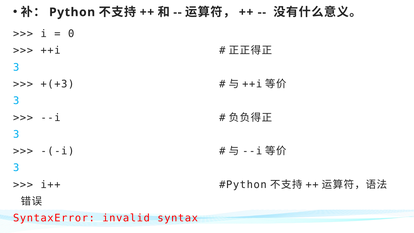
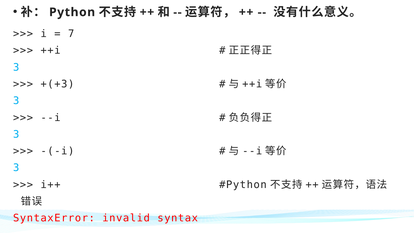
0: 0 -> 7 (71, 34)
